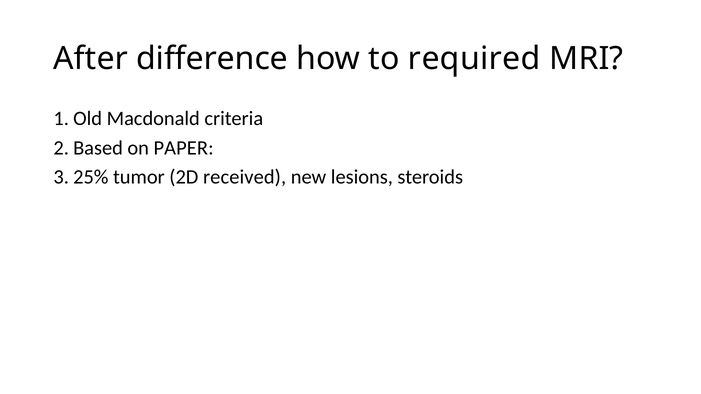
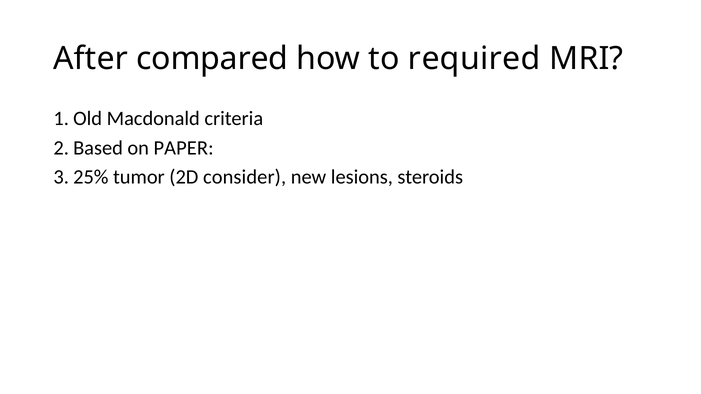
difference: difference -> compared (212, 59)
received: received -> consider (245, 177)
